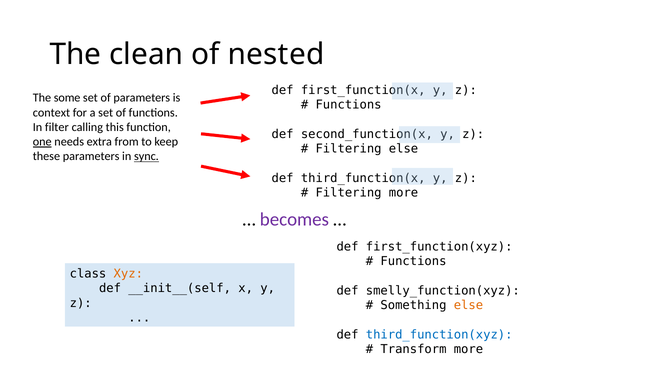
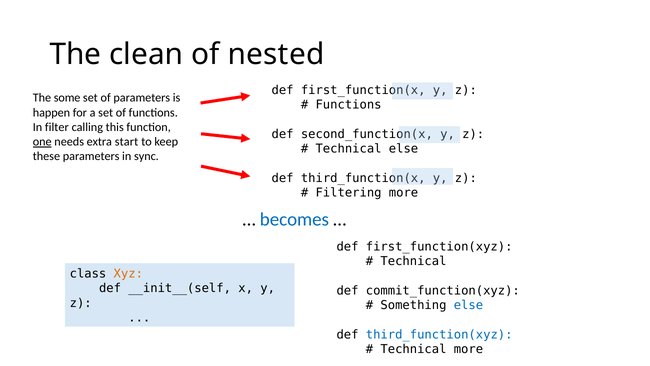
context: context -> happen (51, 112)
from: from -> start (127, 142)
Filtering: Filtering -> Technical (349, 149)
sync underline: present -> none (146, 156)
becomes colour: purple -> blue (294, 219)
Functions: Functions -> Technical (413, 261)
smelly_function(xyz: smelly_function(xyz -> commit_function(xyz (443, 290)
else colour: orange -> blue (468, 305)
Transform: Transform -> Technical (413, 349)
